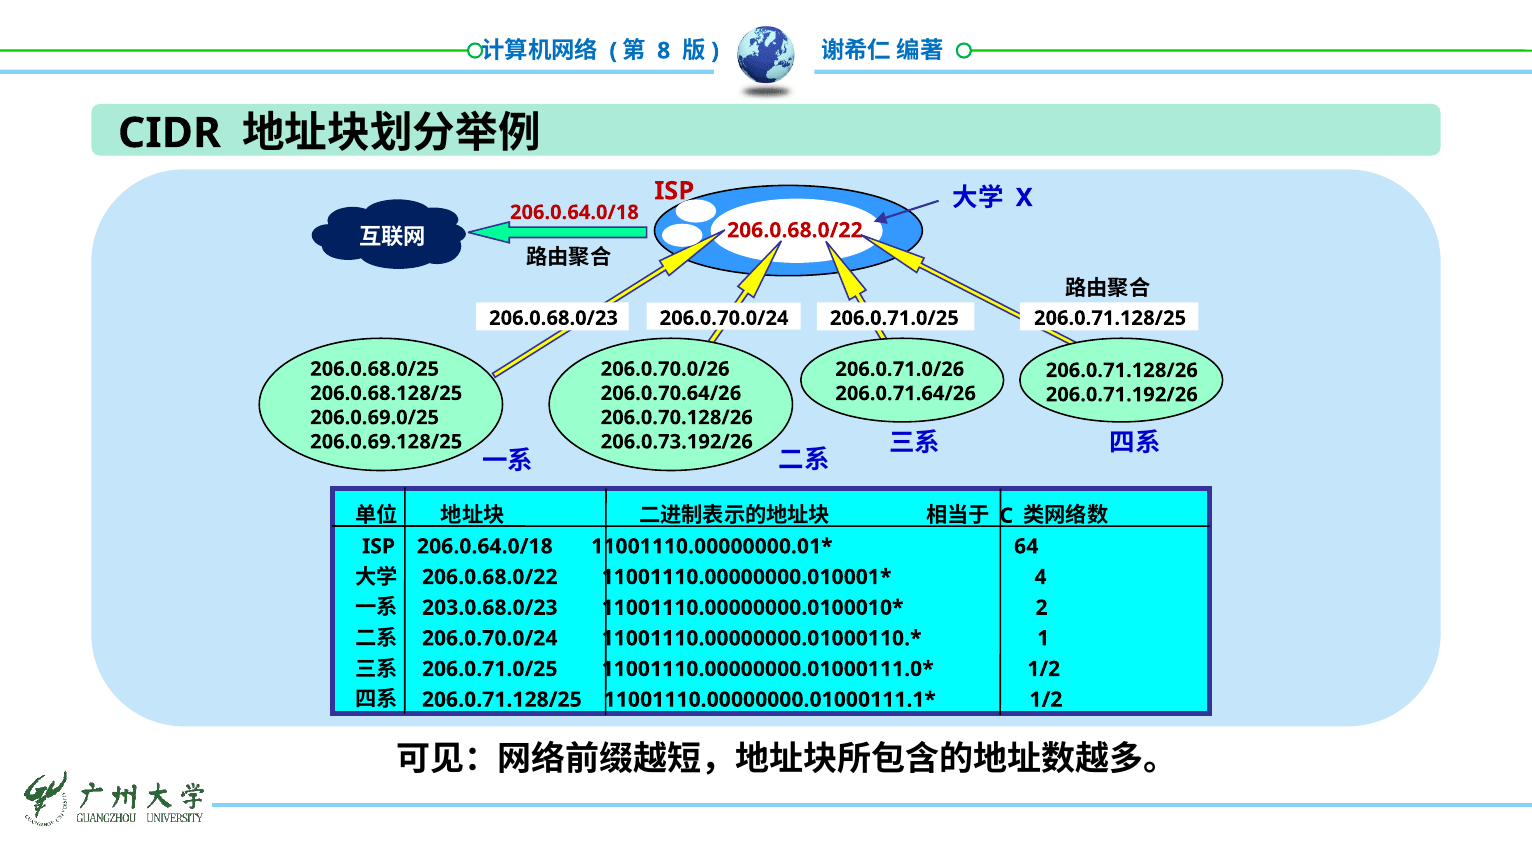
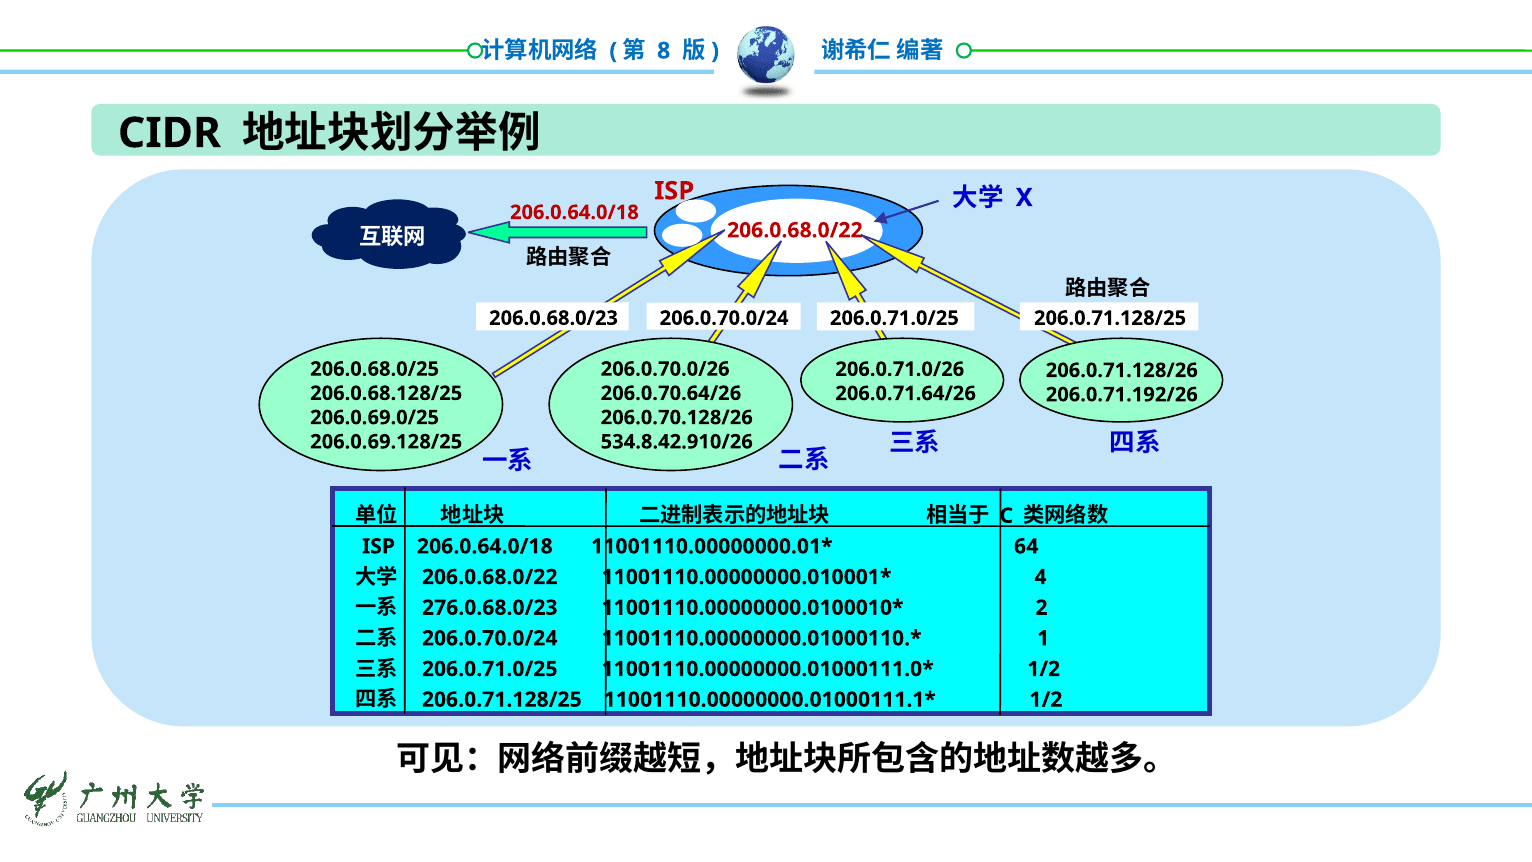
206.0.73.192/26: 206.0.73.192/26 -> 534.8.42.910/26 (677, 442)
203.0.68.0/23: 203.0.68.0/23 -> 276.0.68.0/23 (490, 608)
